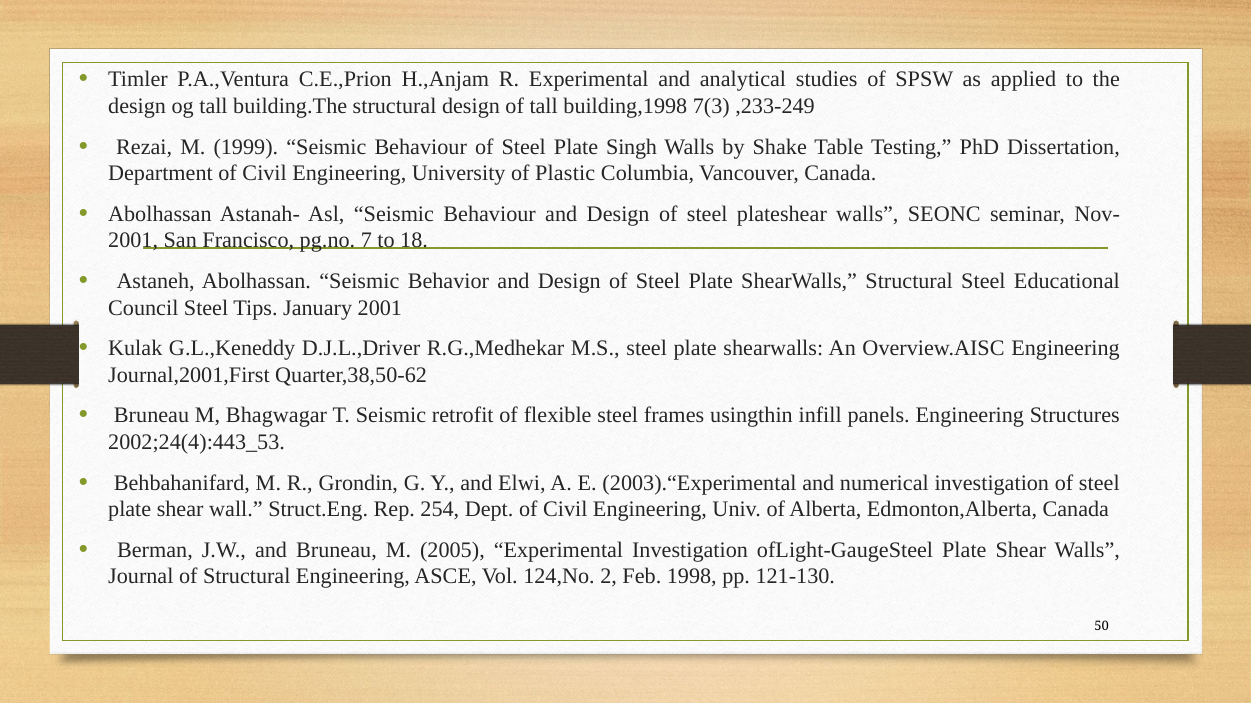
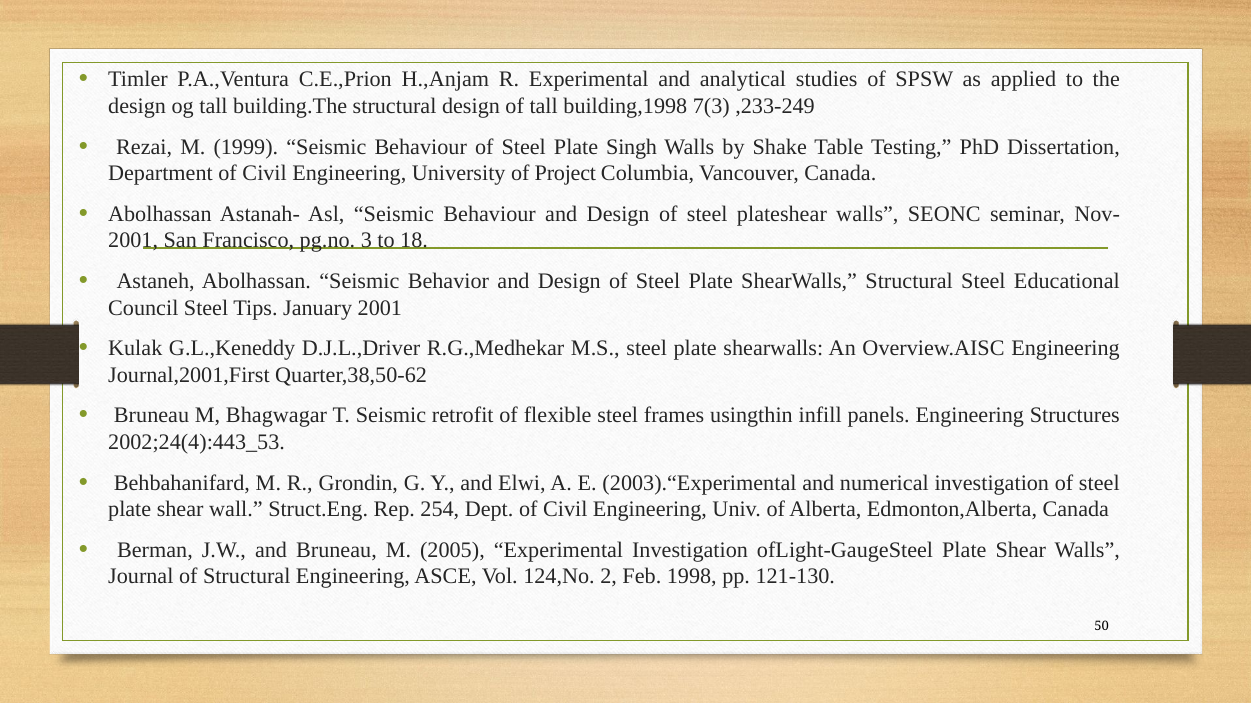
Plastic: Plastic -> Project (565, 174)
7: 7 -> 3 (366, 241)
